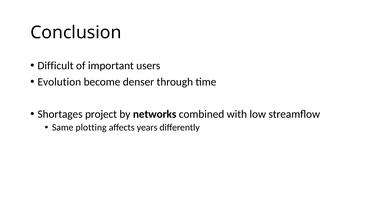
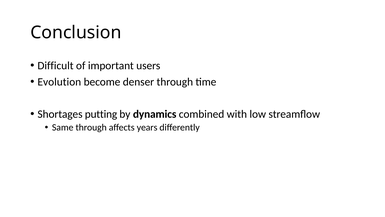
project: project -> putting (101, 114)
networks: networks -> dynamics (155, 114)
Same plotting: plotting -> through (91, 127)
